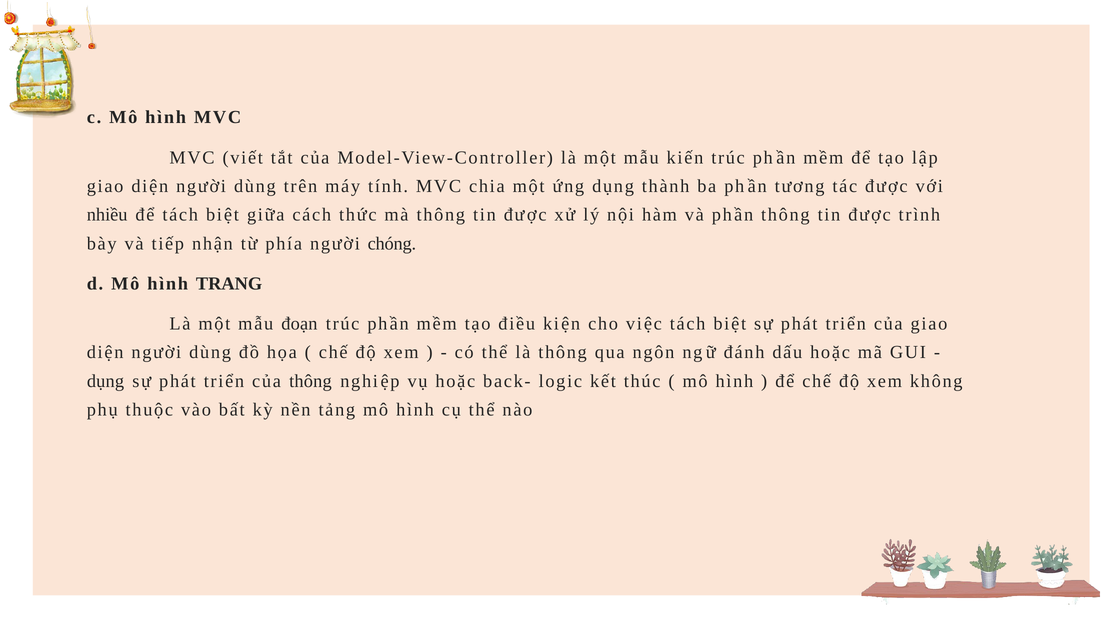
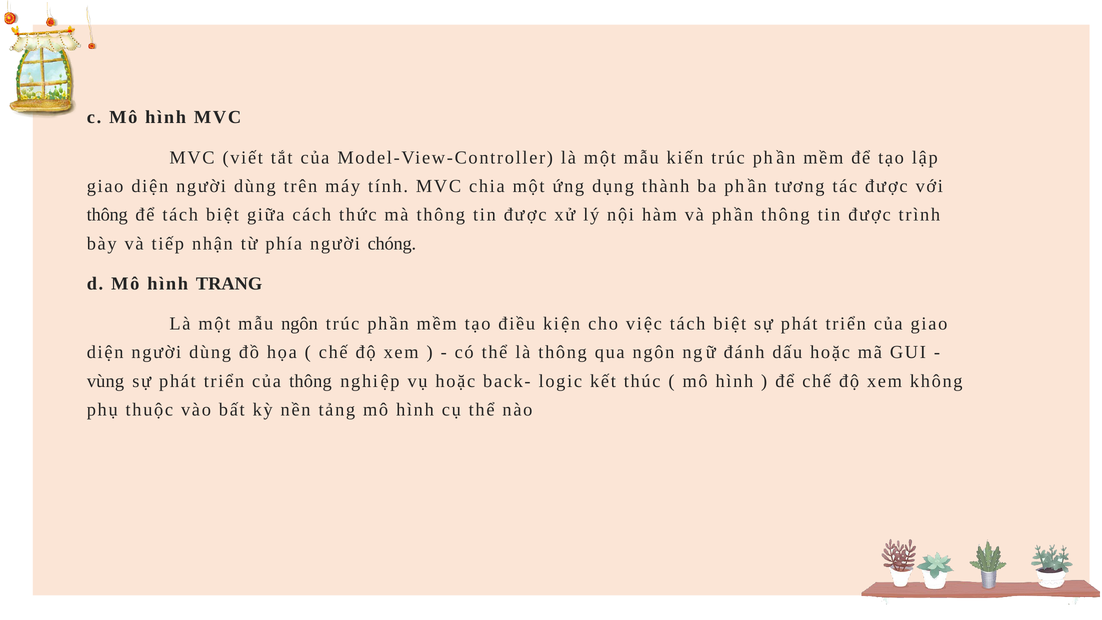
nhiều: nhiều -> thông (107, 215)
mẫu đoạn: đoạn -> ngôn (299, 324)
dụng: dụng -> vùng (106, 381)
